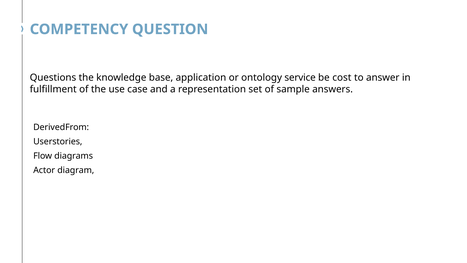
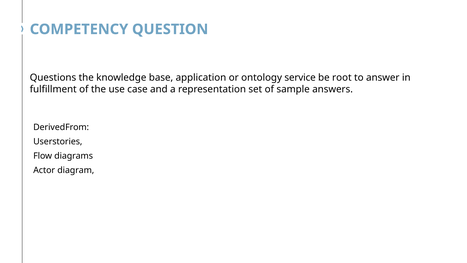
cost: cost -> root (342, 78)
